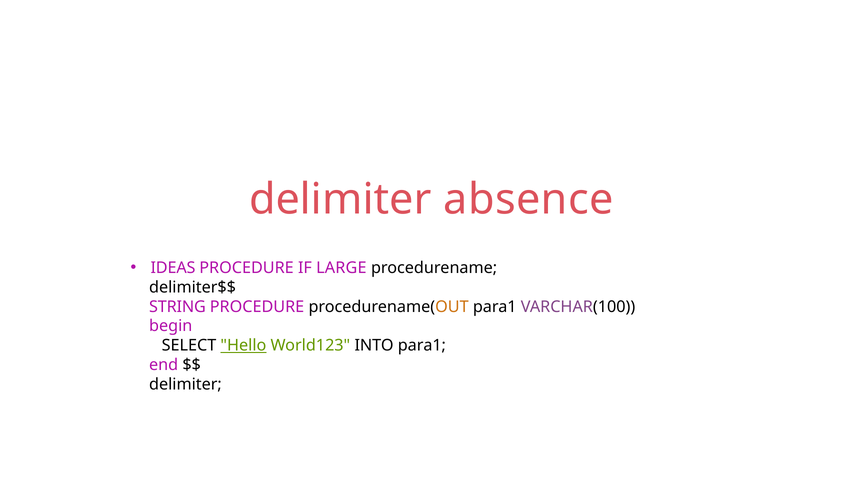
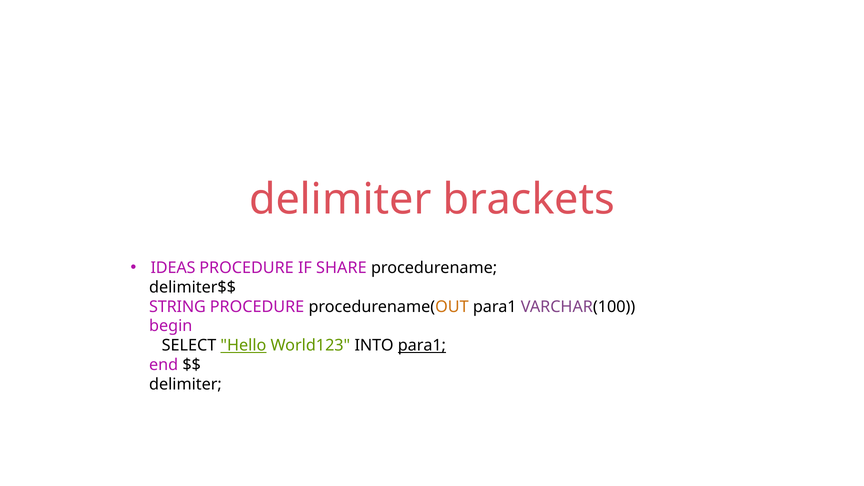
absence: absence -> brackets (529, 200)
LARGE: LARGE -> SHARE (341, 268)
para1 underline: none -> present (422, 346)
